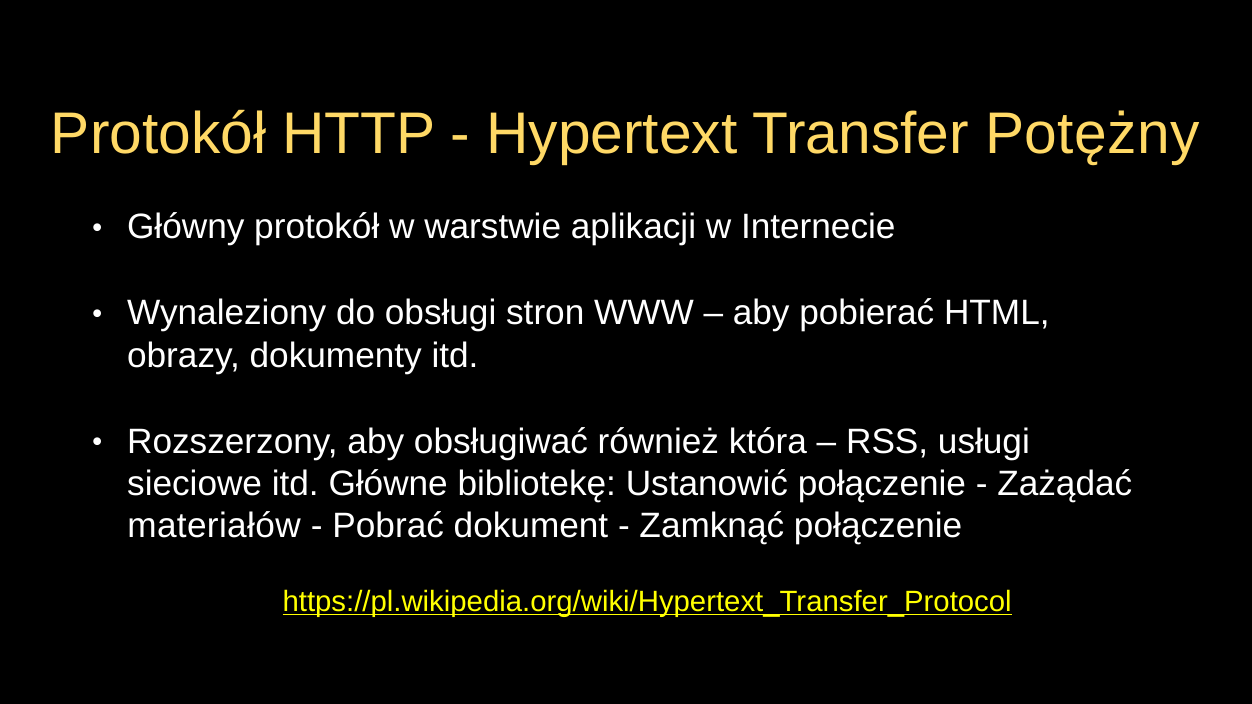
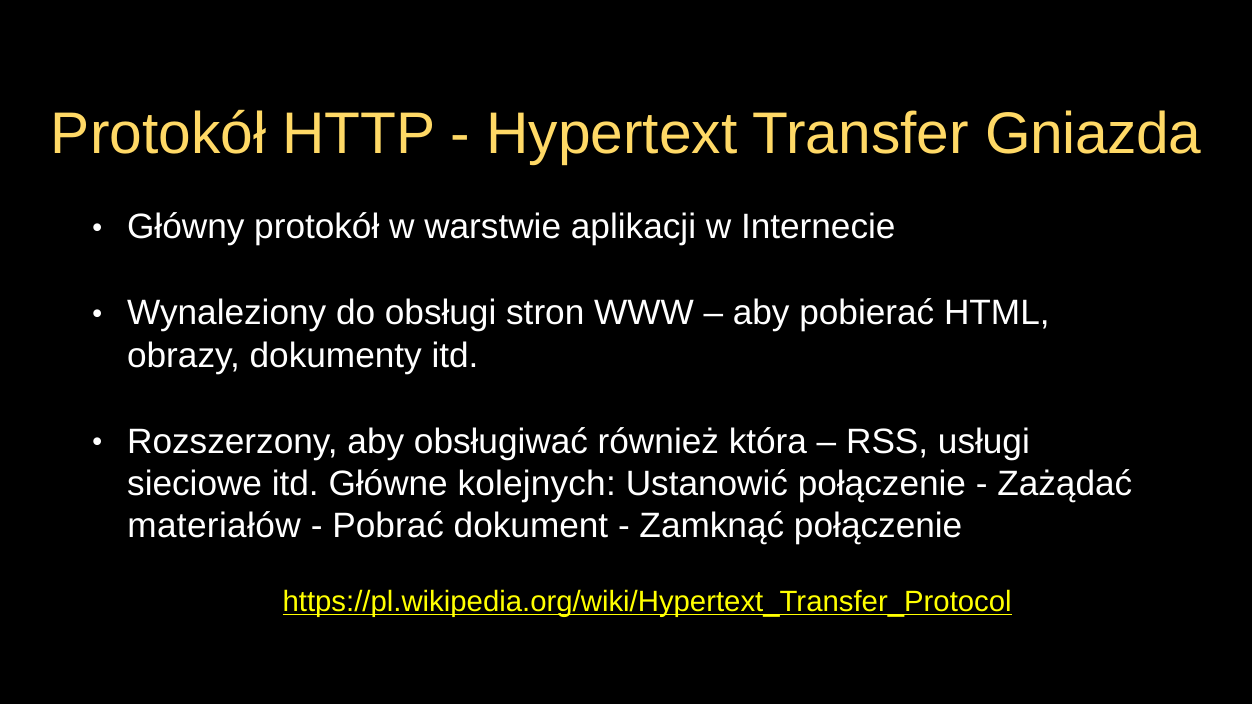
Potężny: Potężny -> Gniazda (1093, 135)
bibliotekę: bibliotekę -> kolejnych (537, 484)
